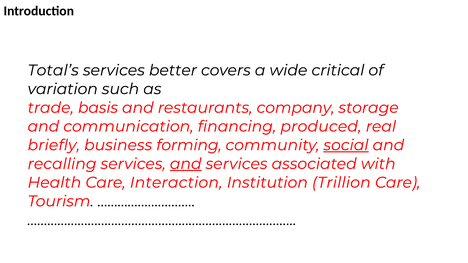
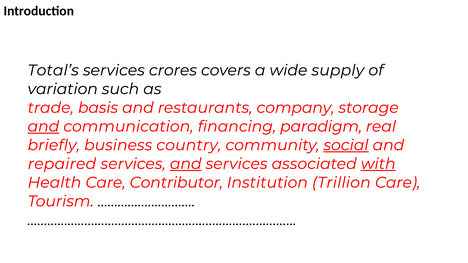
better: better -> crores (173, 70)
critical: critical -> supply (338, 70)
and underline: none -> present (43, 127)
produced: produced -> paradigm (321, 127)
forming: forming -> country (189, 145)
recalling: recalling -> repaired (62, 164)
with underline: none -> present (378, 164)
Interaction: Interaction -> Contributor (176, 183)
